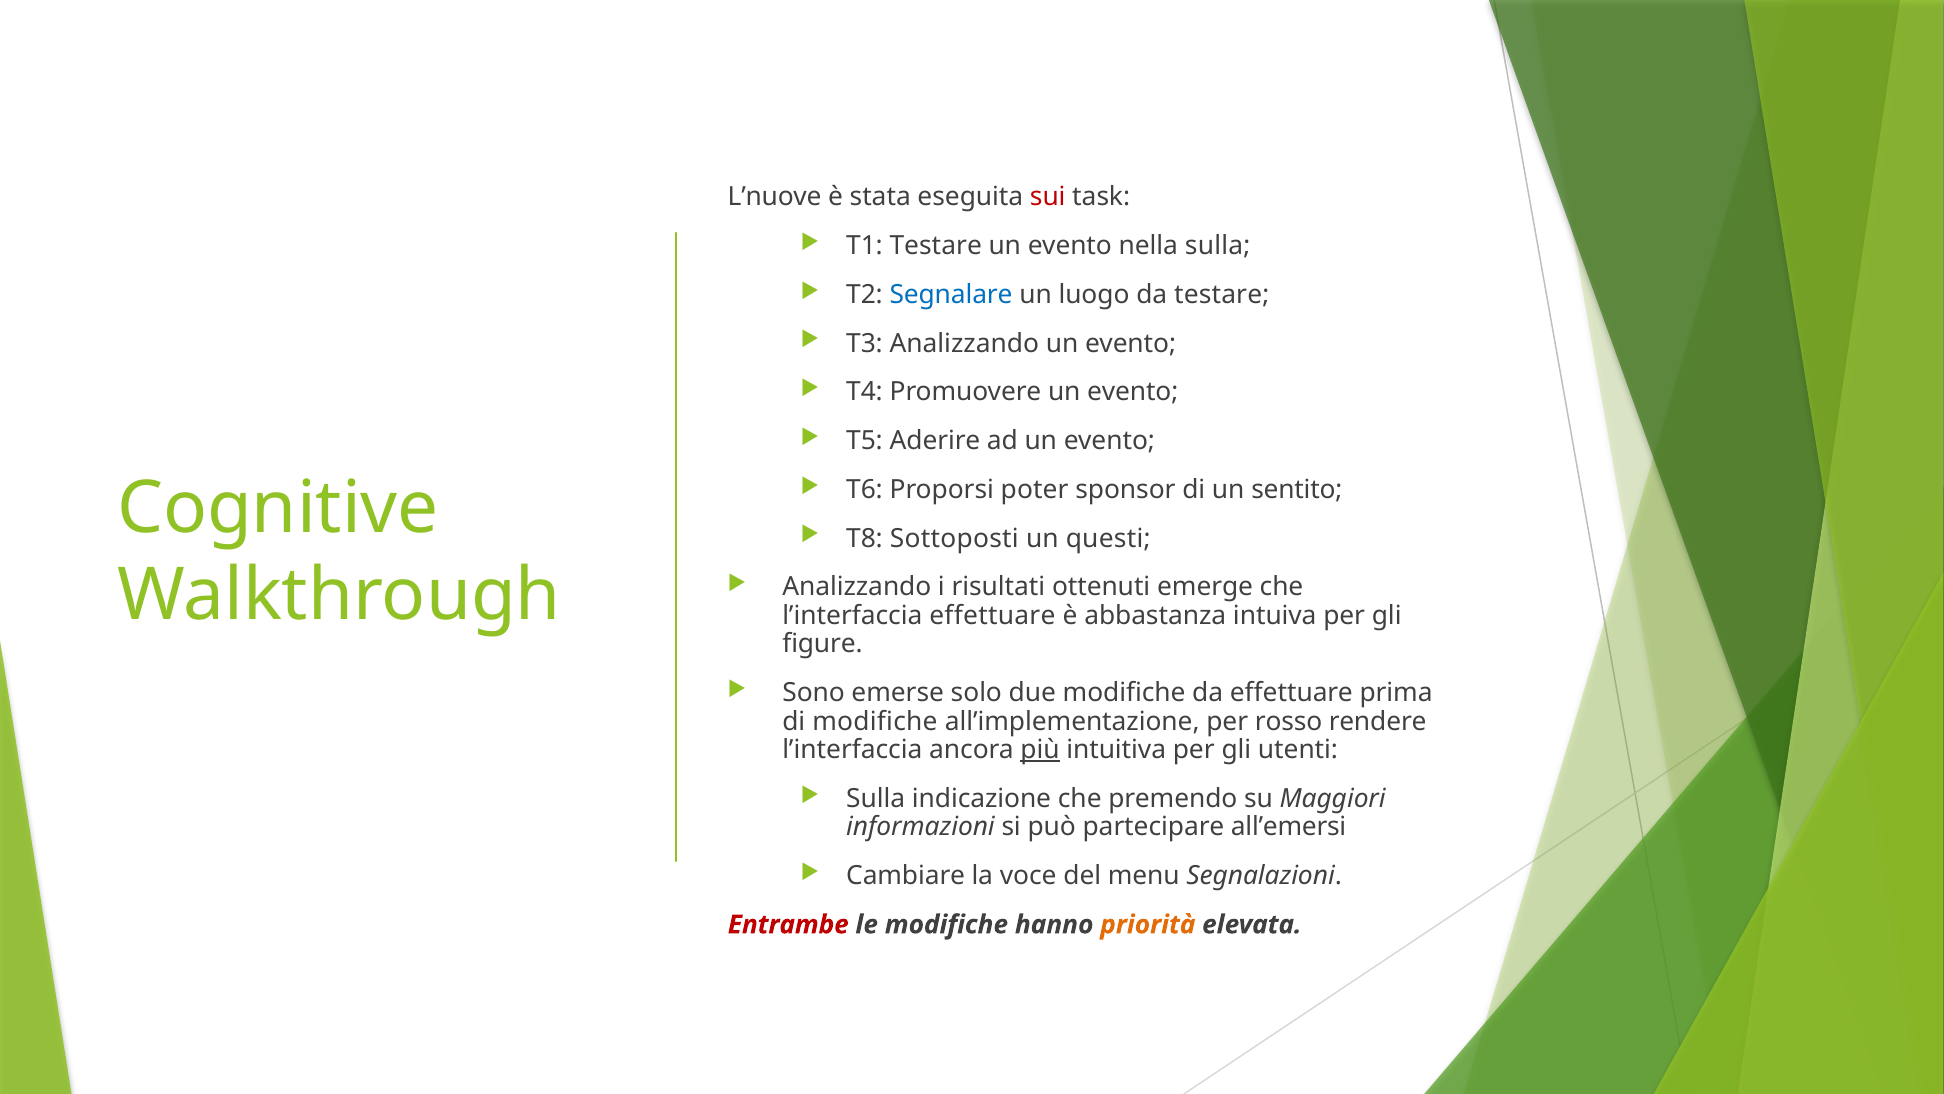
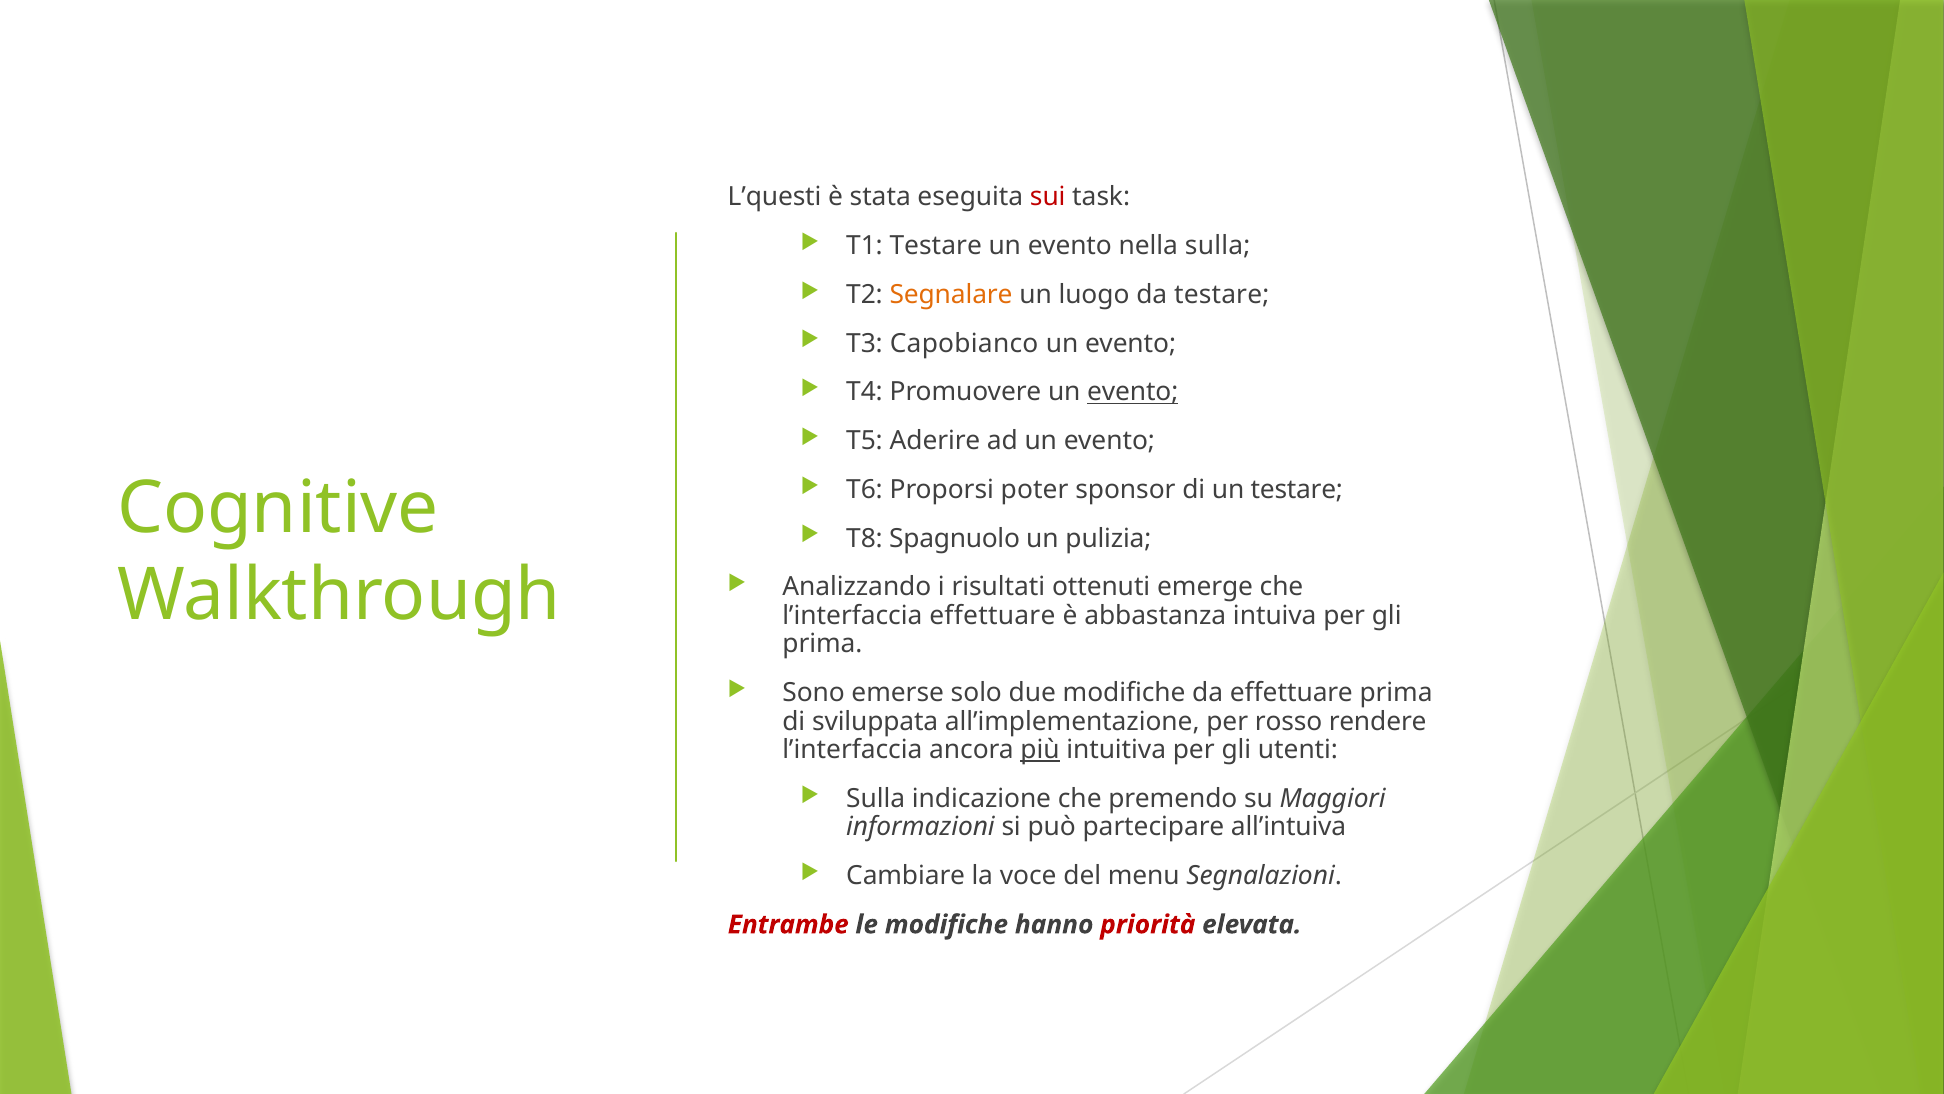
L’nuove: L’nuove -> L’questi (775, 197)
Segnalare colour: blue -> orange (951, 295)
T3 Analizzando: Analizzando -> Capobianco (964, 343)
evento underline: none -> present (1133, 392)
un sentito: sentito -> testare (1297, 489)
Sottoposti: Sottoposti -> Spagnuolo (955, 538)
questi: questi -> pulizia (1108, 538)
figure: figure -> prima (822, 644)
di modifiche: modifiche -> sviluppata (875, 721)
all’emersi: all’emersi -> all’intuiva (1289, 827)
priorità colour: orange -> red (1148, 924)
